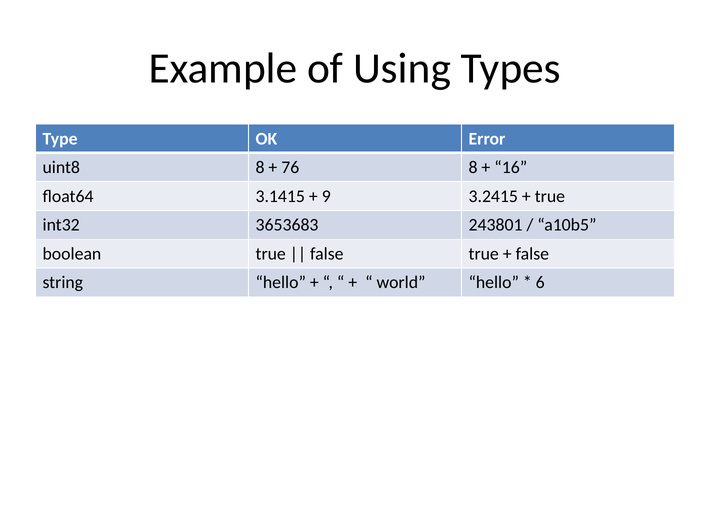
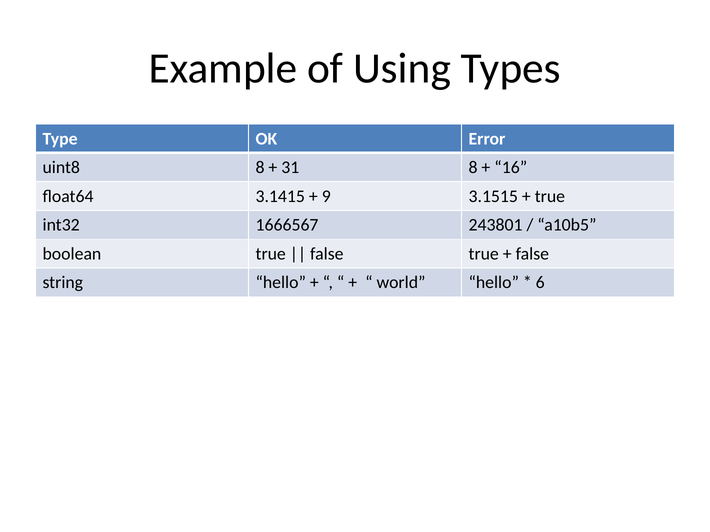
76: 76 -> 31 (290, 168)
3.2415: 3.2415 -> 3.1515 (493, 196)
3653683: 3653683 -> 1666567 (287, 225)
